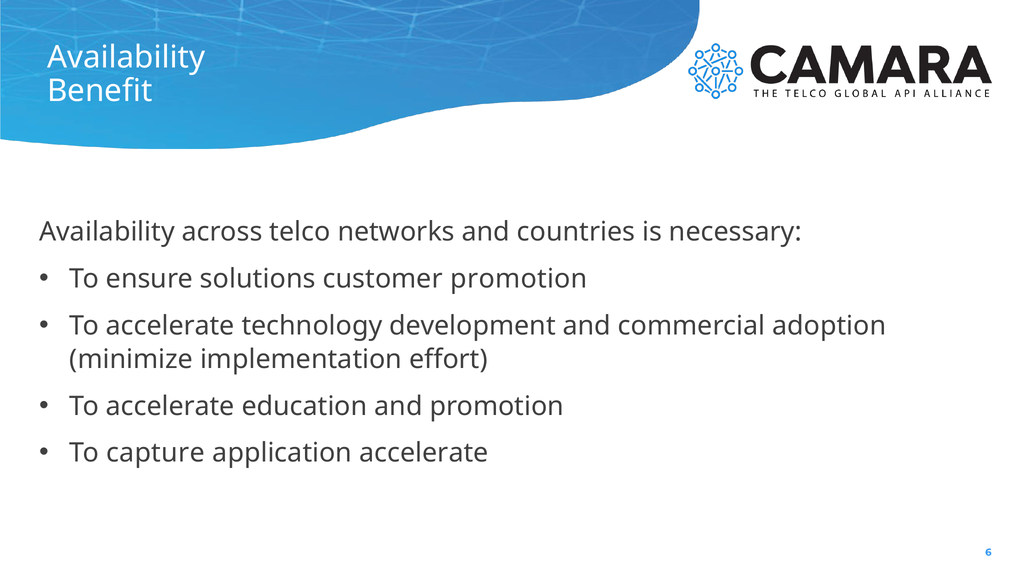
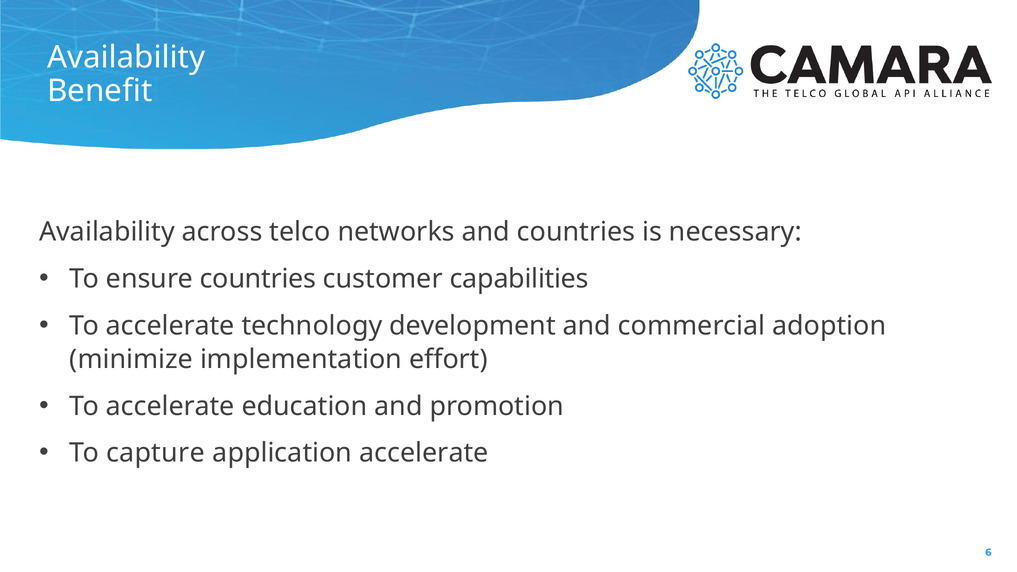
ensure solutions: solutions -> countries (258, 279)
customer promotion: promotion -> capabilities (519, 279)
